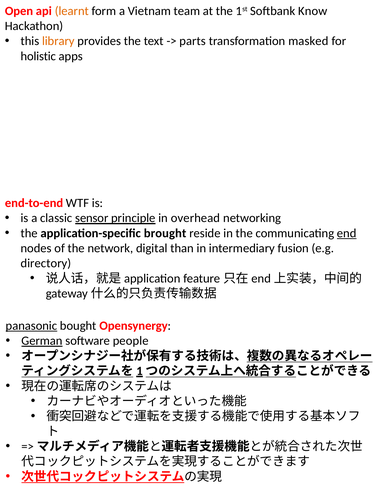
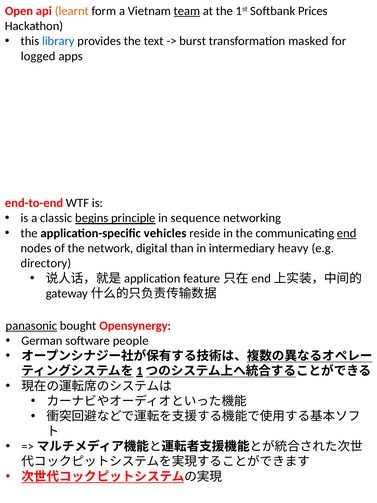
team underline: none -> present (187, 11)
Know: Know -> Prices (313, 11)
library colour: orange -> blue (58, 41)
parts: parts -> burst (193, 41)
holistic: holistic -> logged (38, 56)
sensor: sensor -> begins (92, 218)
overhead: overhead -> sequence (195, 218)
brought: brought -> vehicles (165, 233)
fusion: fusion -> heavy (293, 248)
German underline: present -> none (42, 341)
